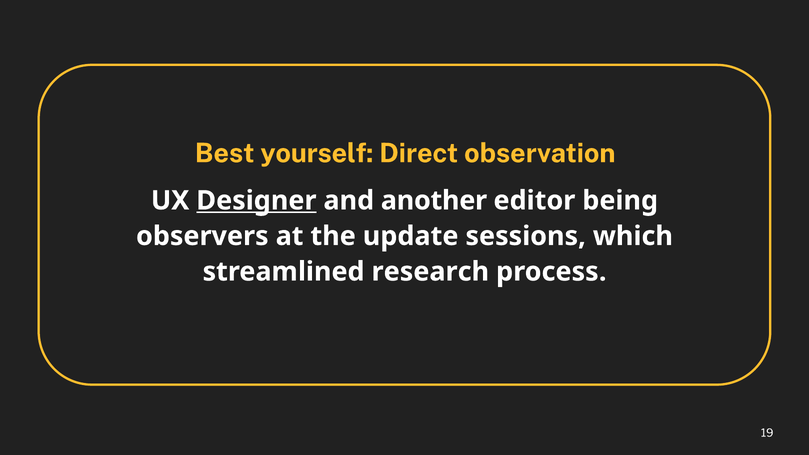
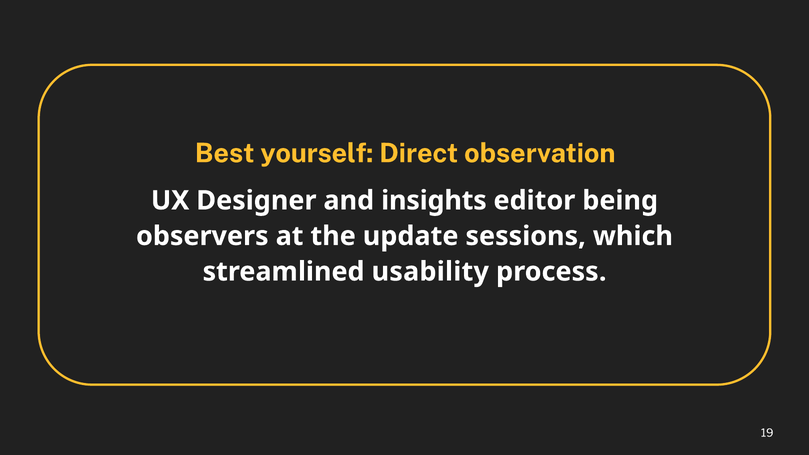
Designer underline: present -> none (256, 201)
another: another -> insights (434, 201)
research: research -> usability (430, 272)
